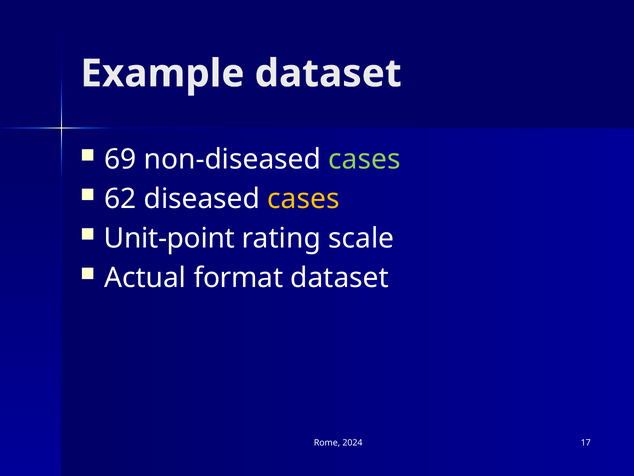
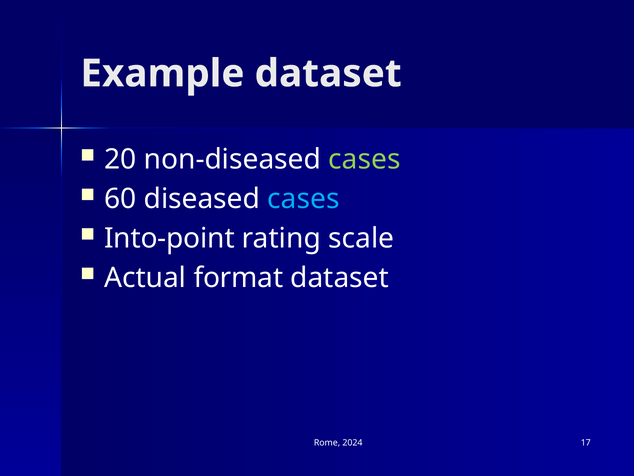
69: 69 -> 20 (120, 159)
62: 62 -> 60 (120, 199)
cases colour: yellow -> light blue (304, 199)
Unit-point: Unit-point -> Into-point (169, 238)
